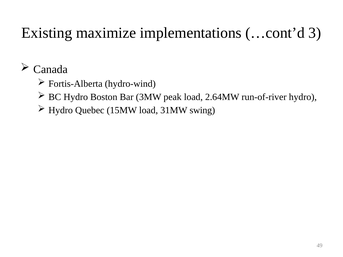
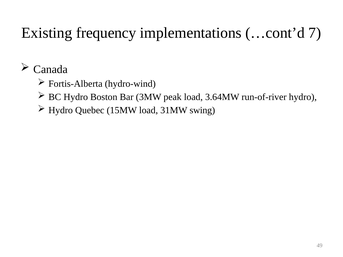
maximize: maximize -> frequency (106, 33)
3: 3 -> 7 (315, 33)
2.64MW: 2.64MW -> 3.64MW (222, 97)
